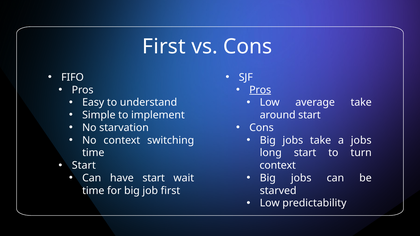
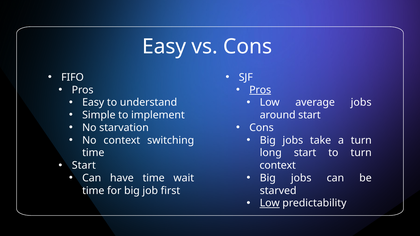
First: First -> Easy (164, 47)
average take: take -> jobs (361, 103)
a jobs: jobs -> turn (361, 140)
have start: start -> time (154, 178)
Low underline: none -> present (270, 203)
